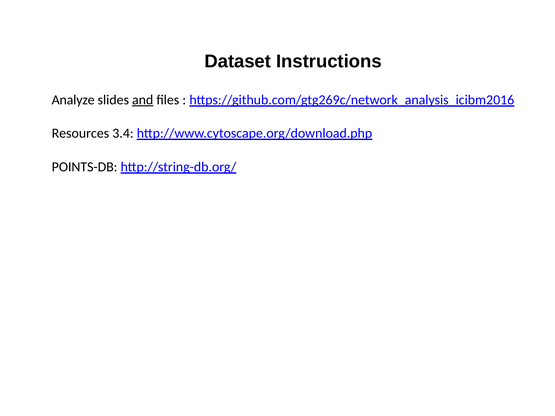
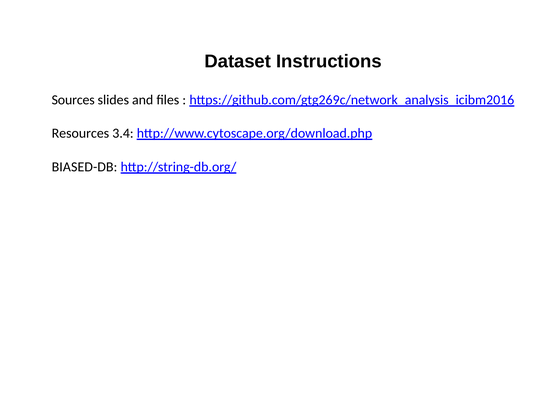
Analyze: Analyze -> Sources (73, 100)
and underline: present -> none (143, 100)
POINTS-DB: POINTS-DB -> BIASED-DB (85, 167)
